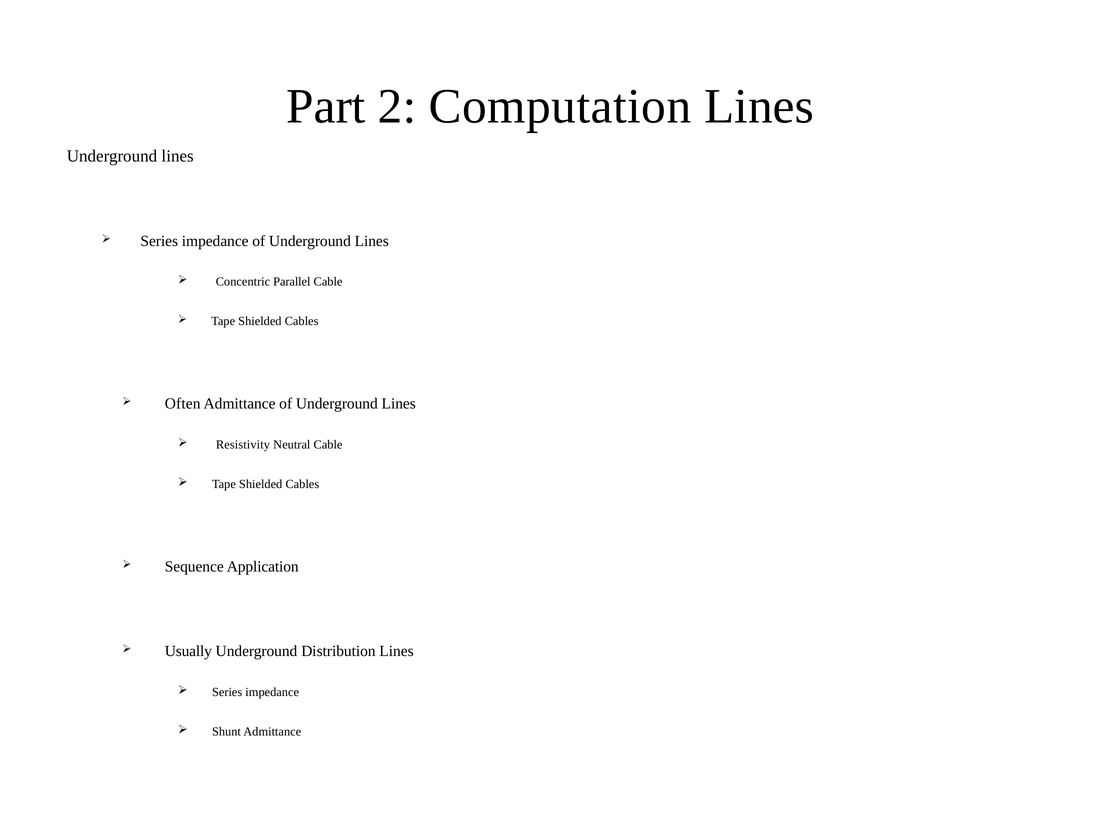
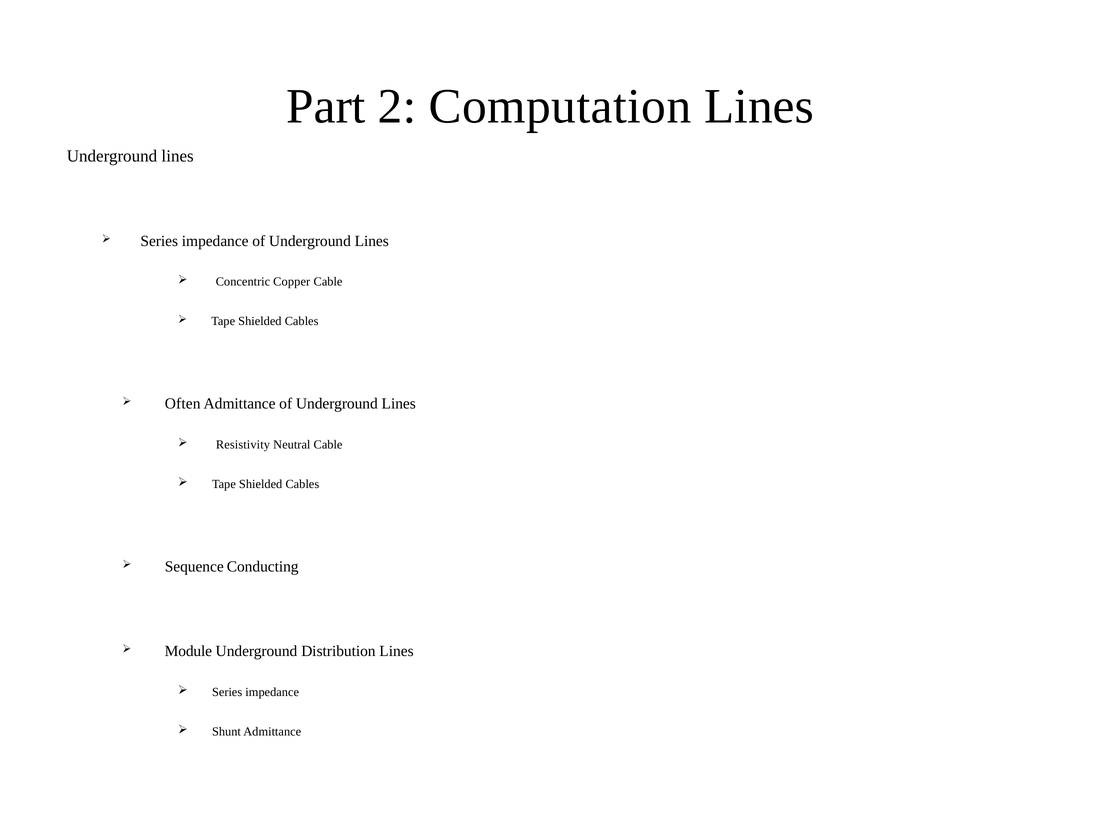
Parallel: Parallel -> Copper (292, 282)
Application: Application -> Conducting (263, 567)
Usually: Usually -> Module (188, 651)
